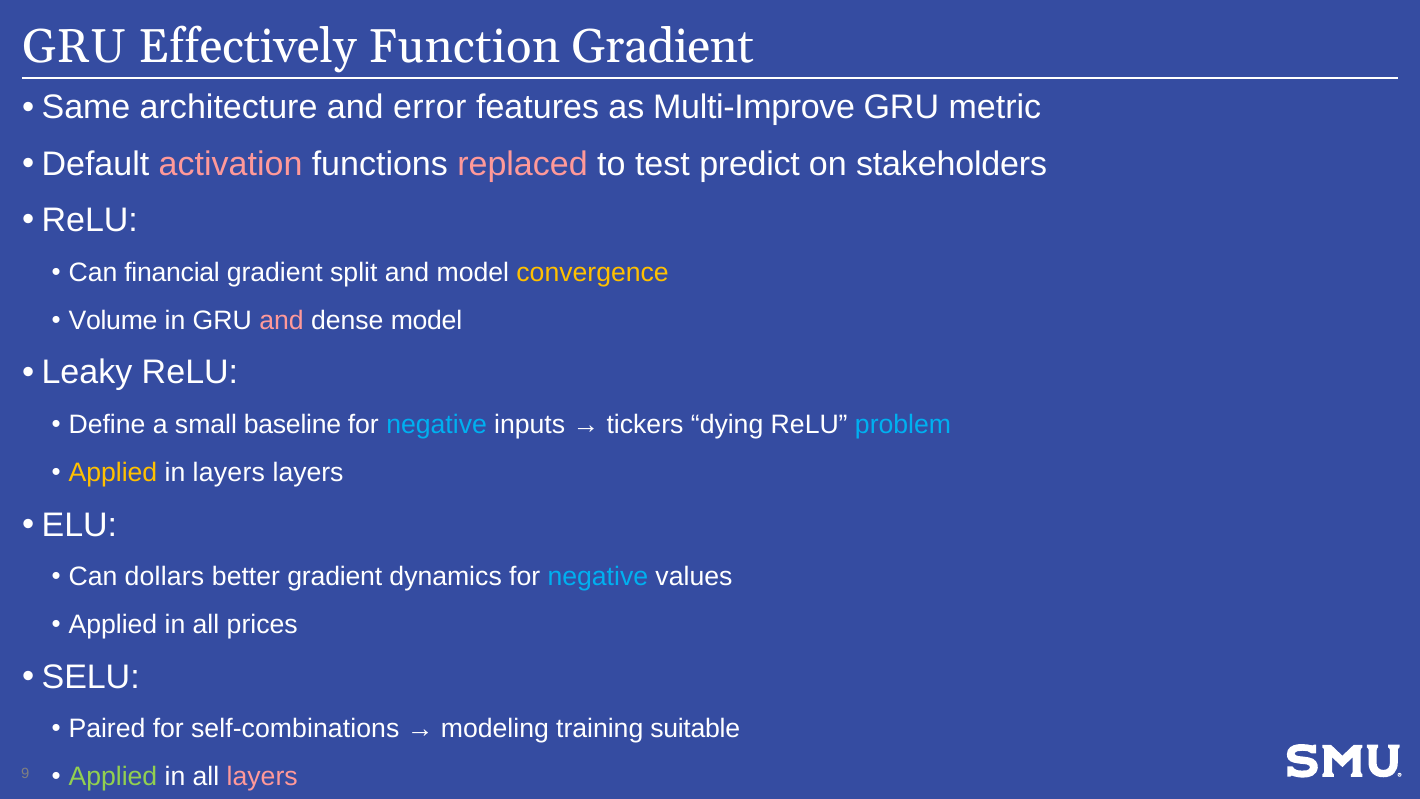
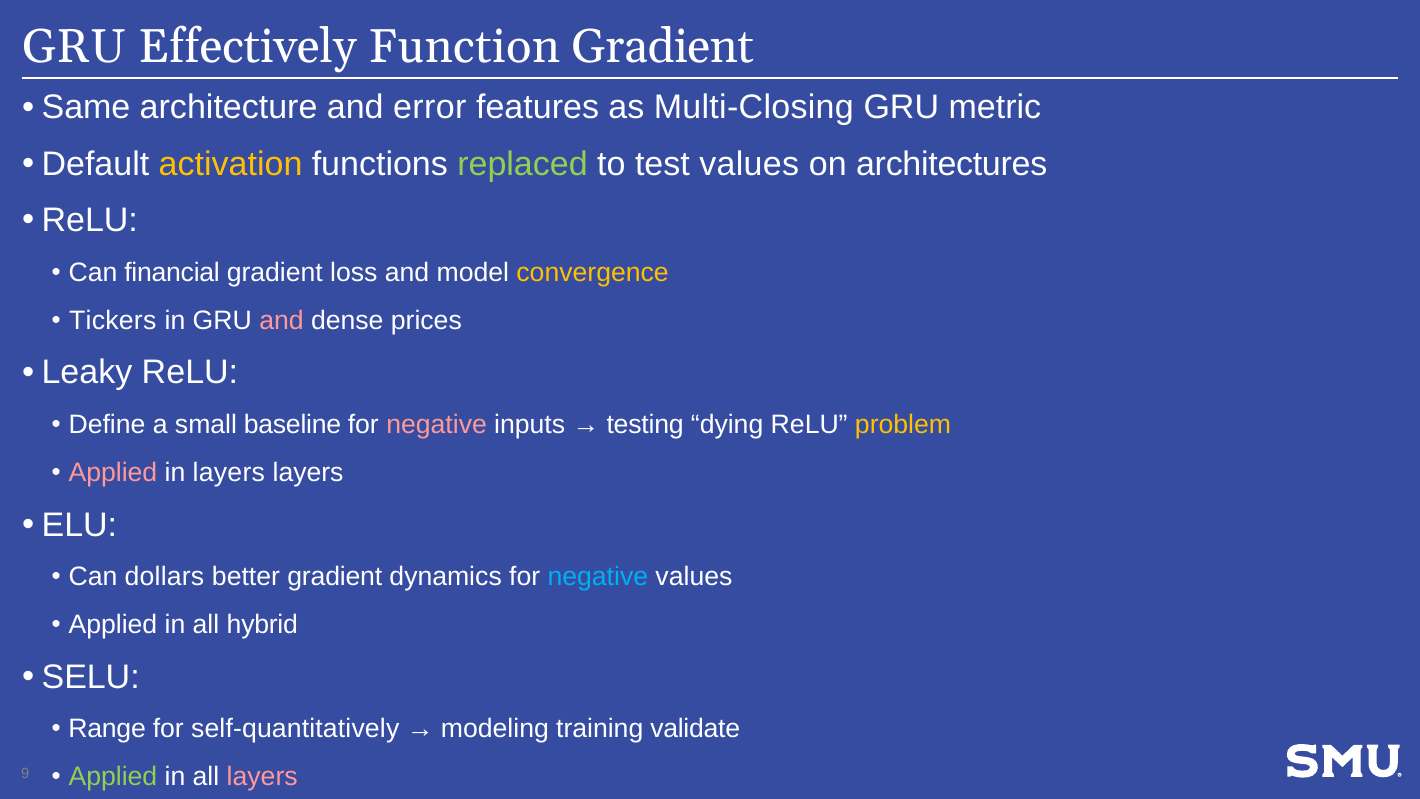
Multi-Improve: Multi-Improve -> Multi-Closing (754, 108)
activation colour: pink -> yellow (231, 164)
replaced colour: pink -> light green (523, 164)
test predict: predict -> values (749, 164)
stakeholders: stakeholders -> architectures (952, 164)
split: split -> loss (354, 272)
Volume: Volume -> Tickers (113, 320)
dense model: model -> prices (426, 320)
negative colour: light blue -> pink (437, 425)
tickers: tickers -> testing (645, 425)
problem colour: light blue -> yellow (903, 425)
Applied colour: yellow -> pink (113, 472)
prices: prices -> hybrid (262, 625)
Paired: Paired -> Range (107, 729)
self-combinations: self-combinations -> self-quantitatively (295, 729)
suitable: suitable -> validate (695, 729)
